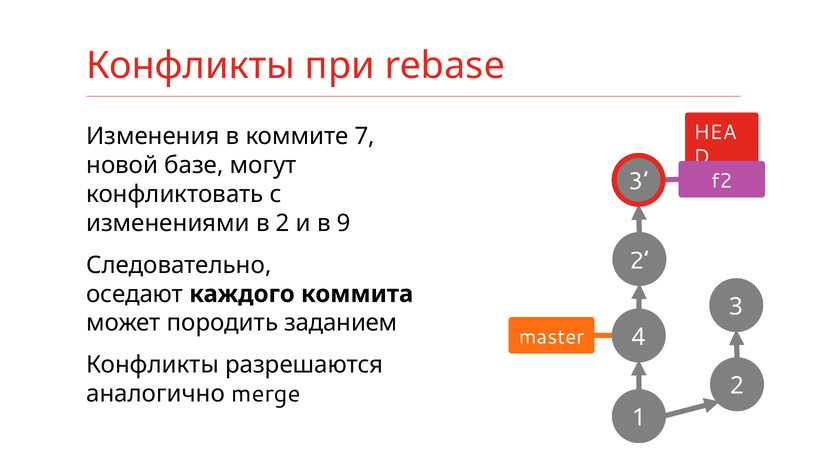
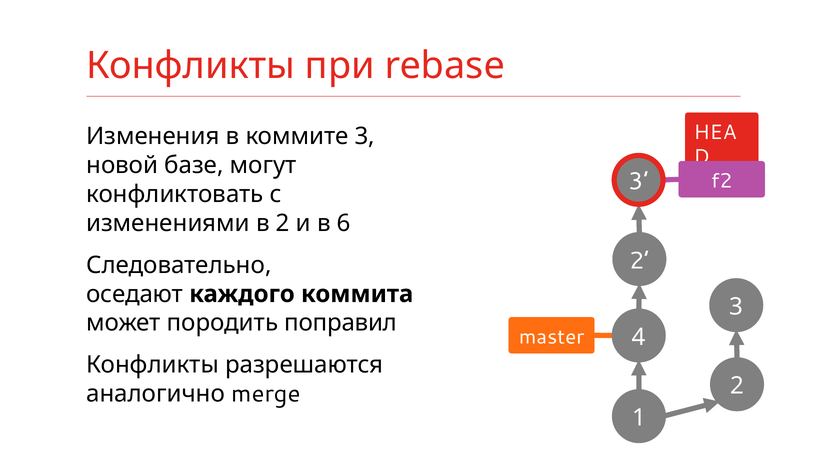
коммите 7: 7 -> 3 (365, 136)
9: 9 -> 6 (344, 223)
заданием: заданием -> поправил (341, 323)
